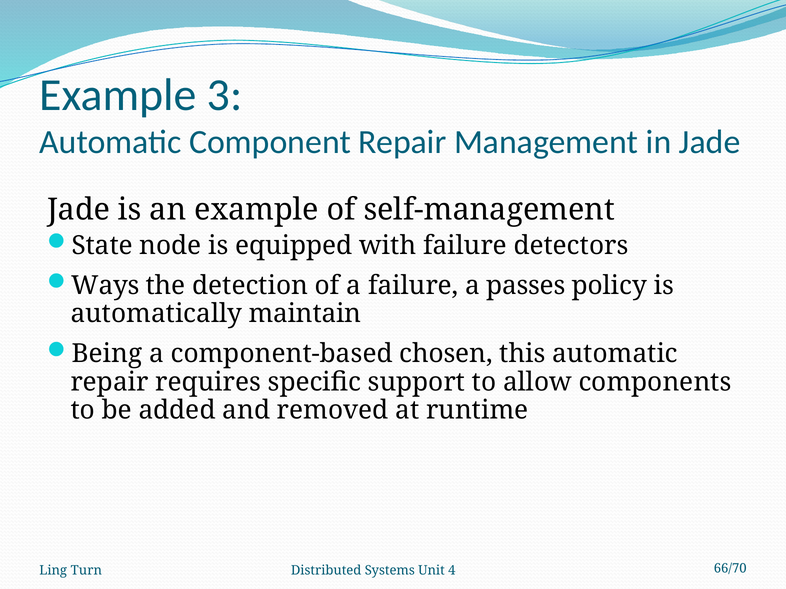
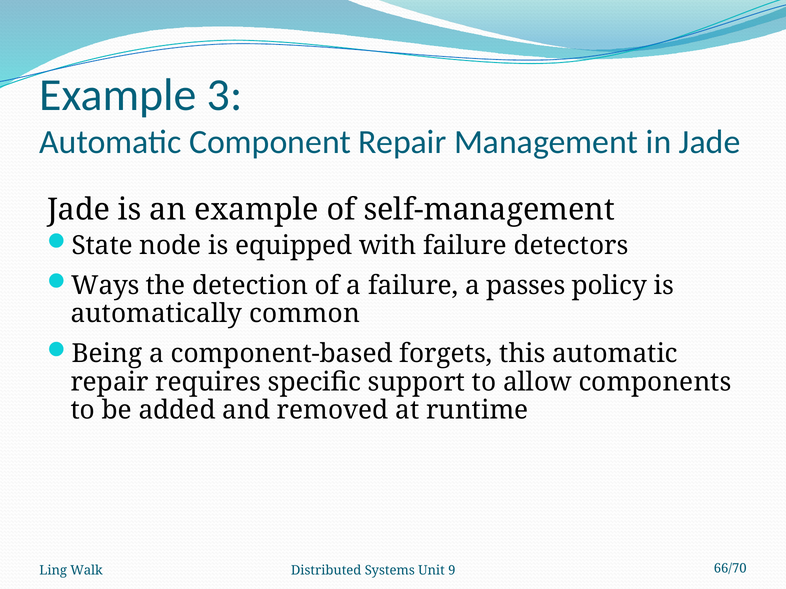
maintain: maintain -> common (305, 314)
chosen: chosen -> forgets (446, 354)
Turn: Turn -> Walk (86, 571)
4: 4 -> 9 (452, 571)
